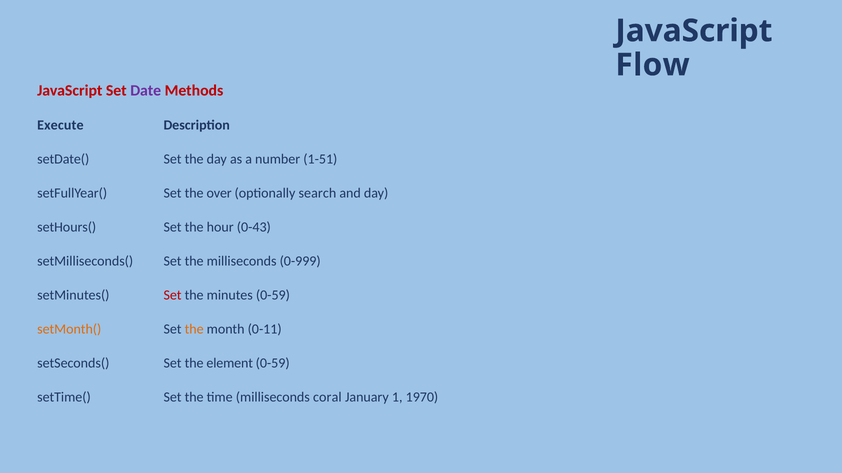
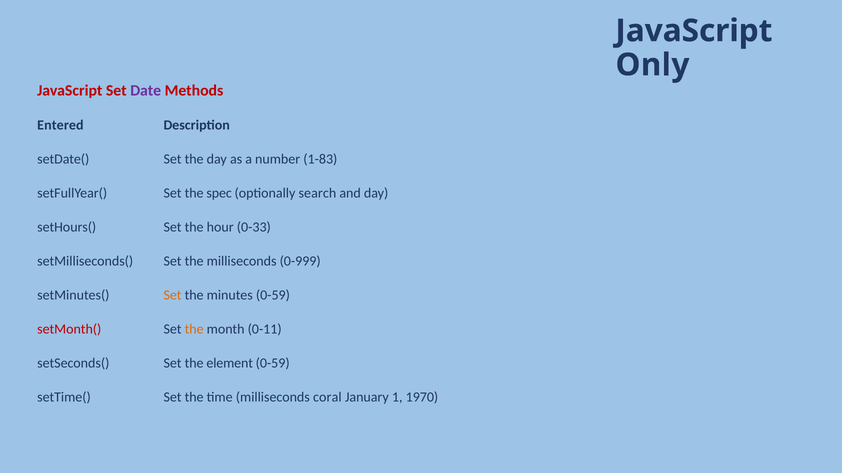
Flow: Flow -> Only (652, 65)
Execute: Execute -> Entered (60, 125)
1-51: 1-51 -> 1-83 (320, 159)
over: over -> spec (219, 193)
0-43: 0-43 -> 0-33 (254, 227)
Set colour: red -> orange (173, 295)
setMonth( colour: orange -> red (69, 329)
